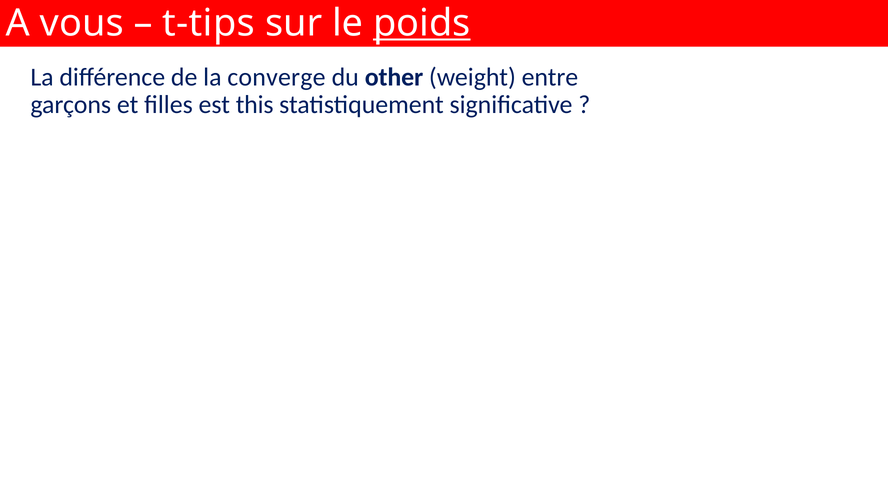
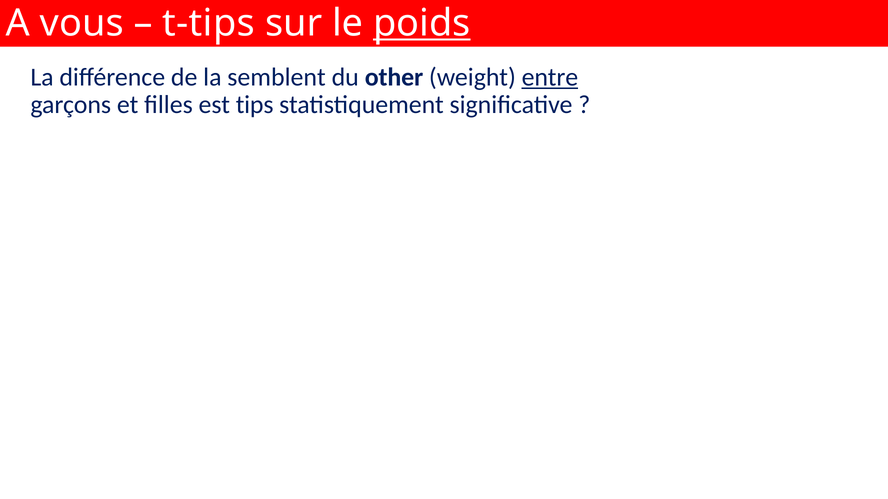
converge: converge -> semblent (277, 77)
entre underline: none -> present (550, 77)
this: this -> tips (255, 105)
